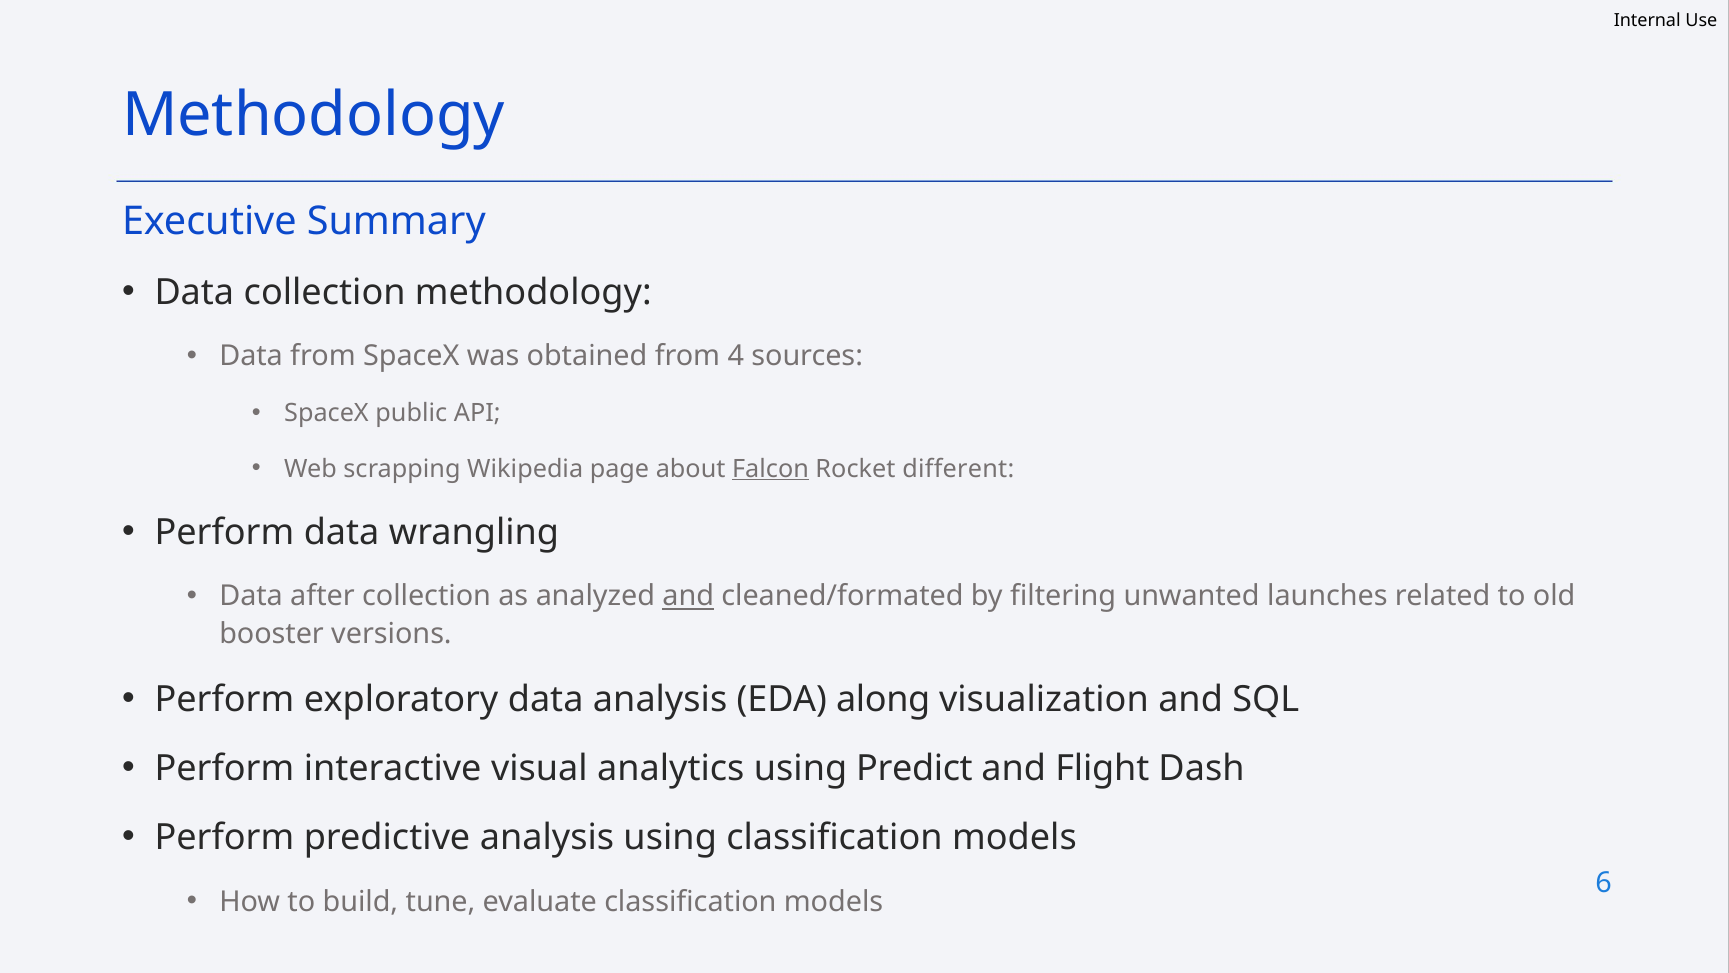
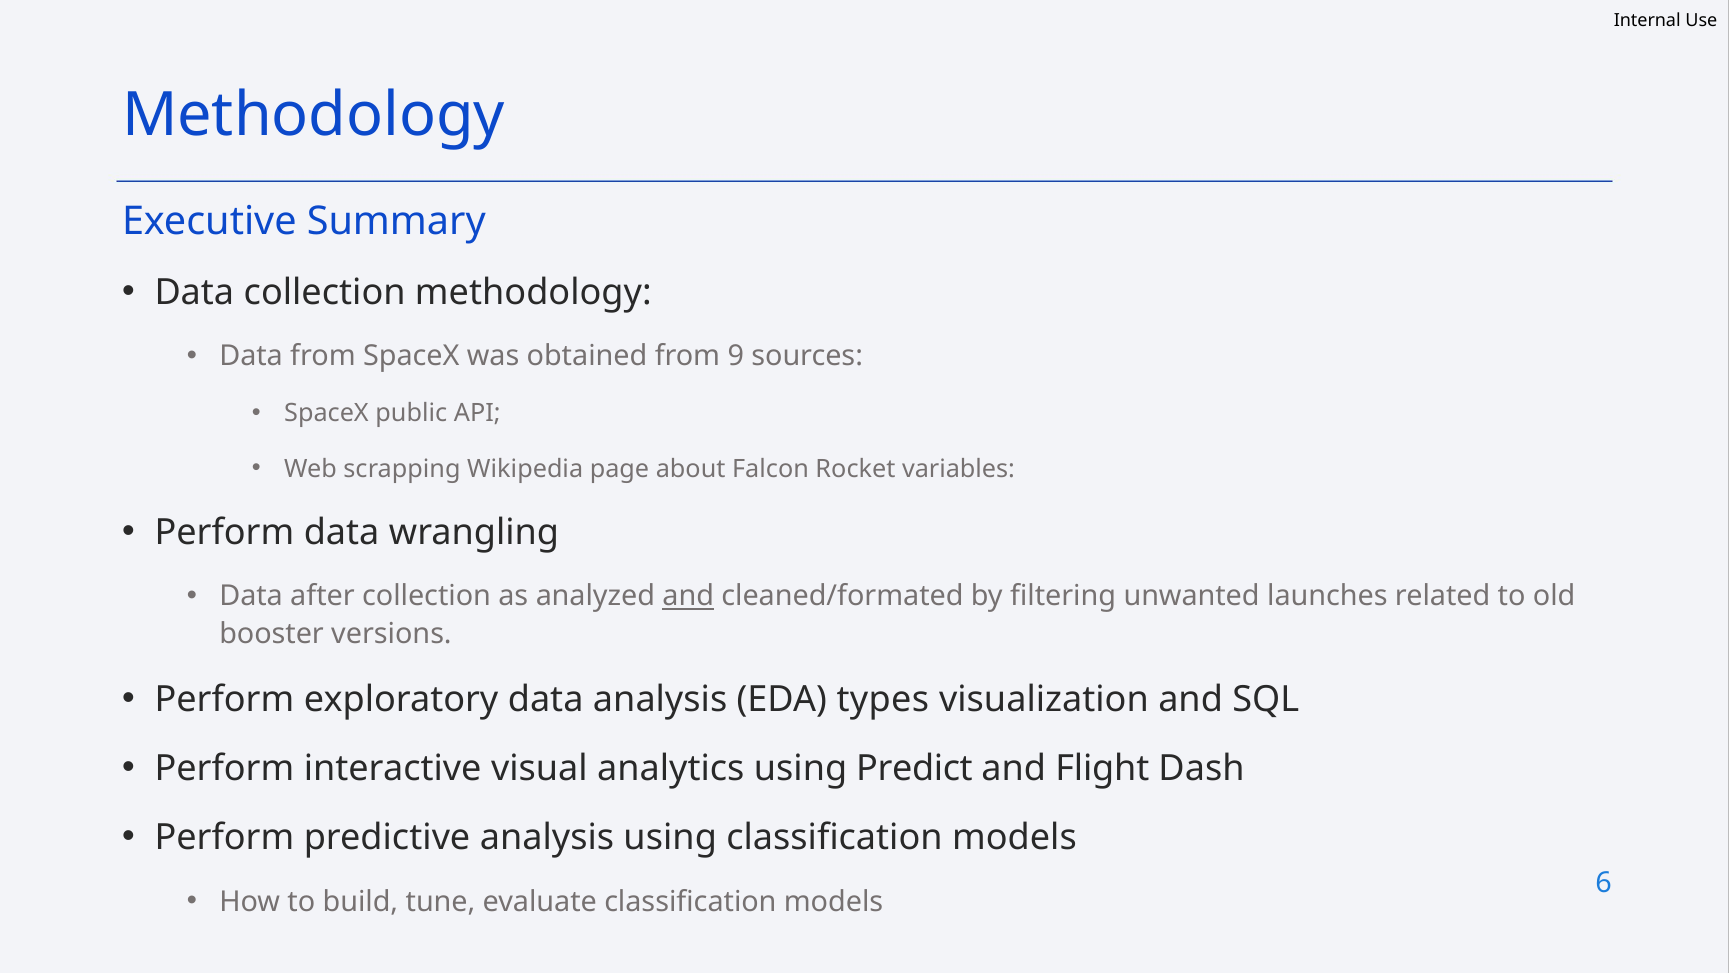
4: 4 -> 9 (736, 356)
Falcon underline: present -> none (771, 469)
different: different -> variables (958, 469)
along: along -> types (883, 699)
